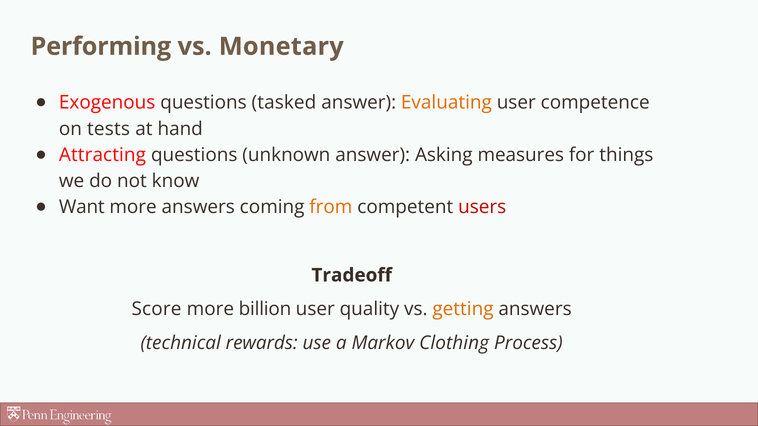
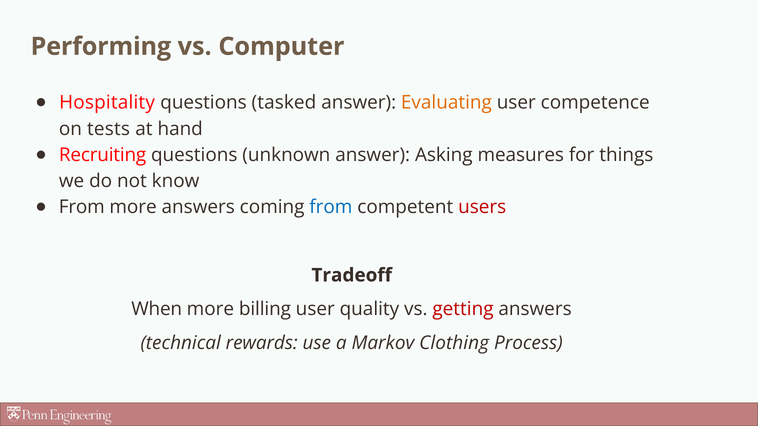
Monetary: Monetary -> Computer (281, 47)
Exogenous: Exogenous -> Hospitality (107, 103)
Attracting: Attracting -> Recruiting (103, 155)
Want: Want -> From (82, 207)
from colour: orange -> blue (331, 207)
Score: Score -> When (157, 309)
billion: billion -> billing (265, 309)
getting colour: orange -> red (463, 309)
